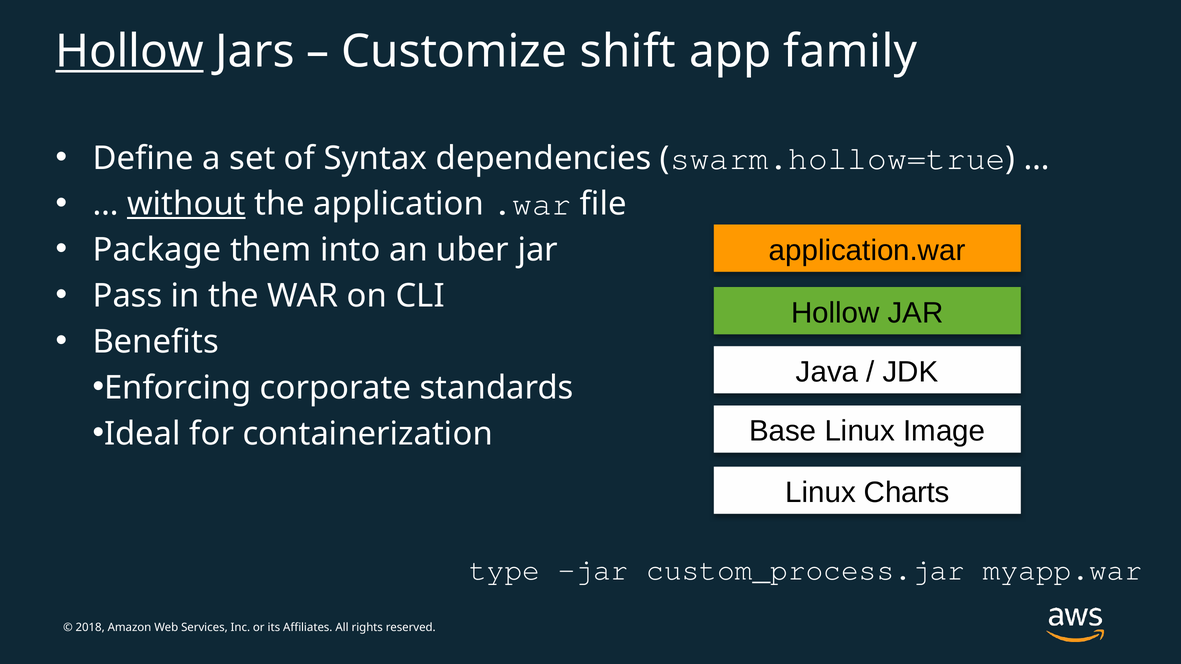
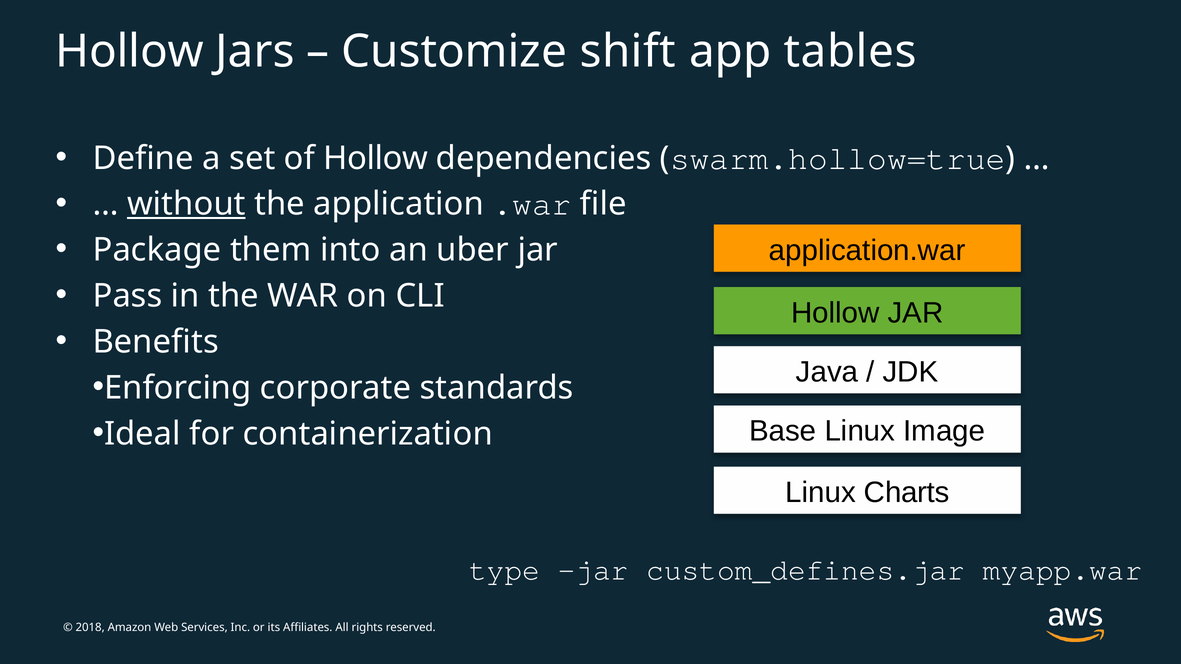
Hollow underline: present -> none (130, 52)
family: family -> tables (850, 52)
of Syntax: Syntax -> Hollow (376, 158)
custom_process.jar: custom_process.jar -> custom_defines.jar (806, 570)
